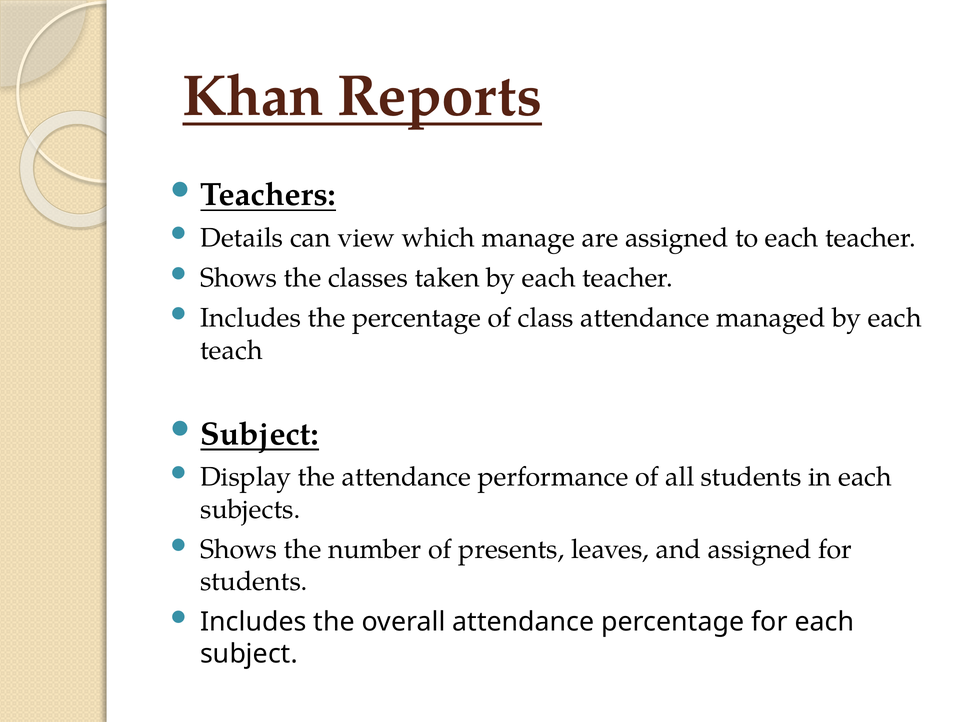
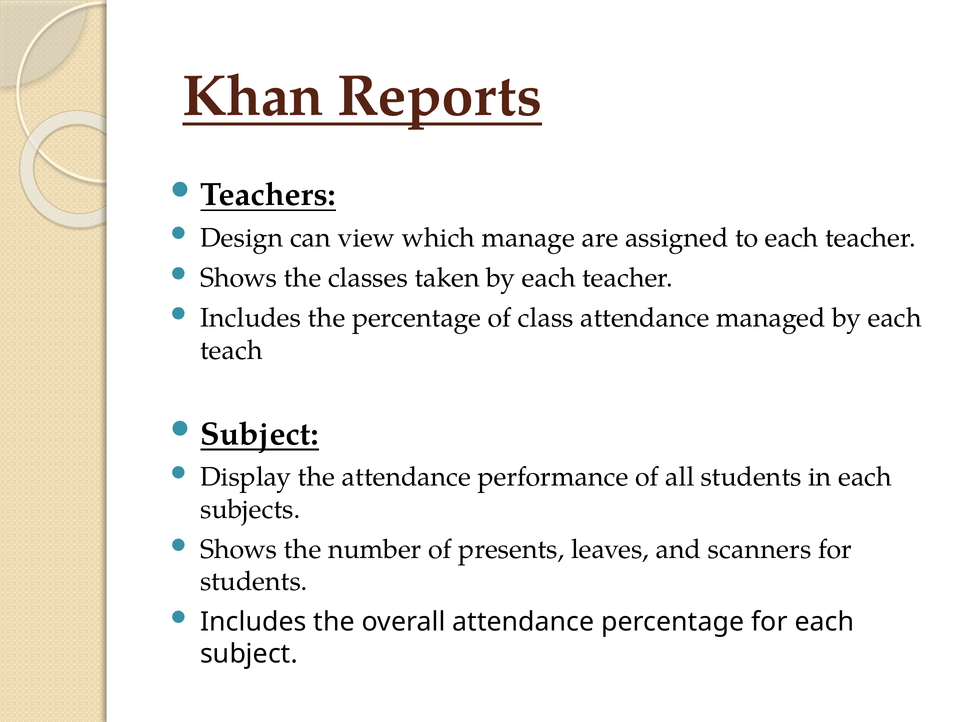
Details: Details -> Design (242, 238)
and assigned: assigned -> scanners (760, 549)
